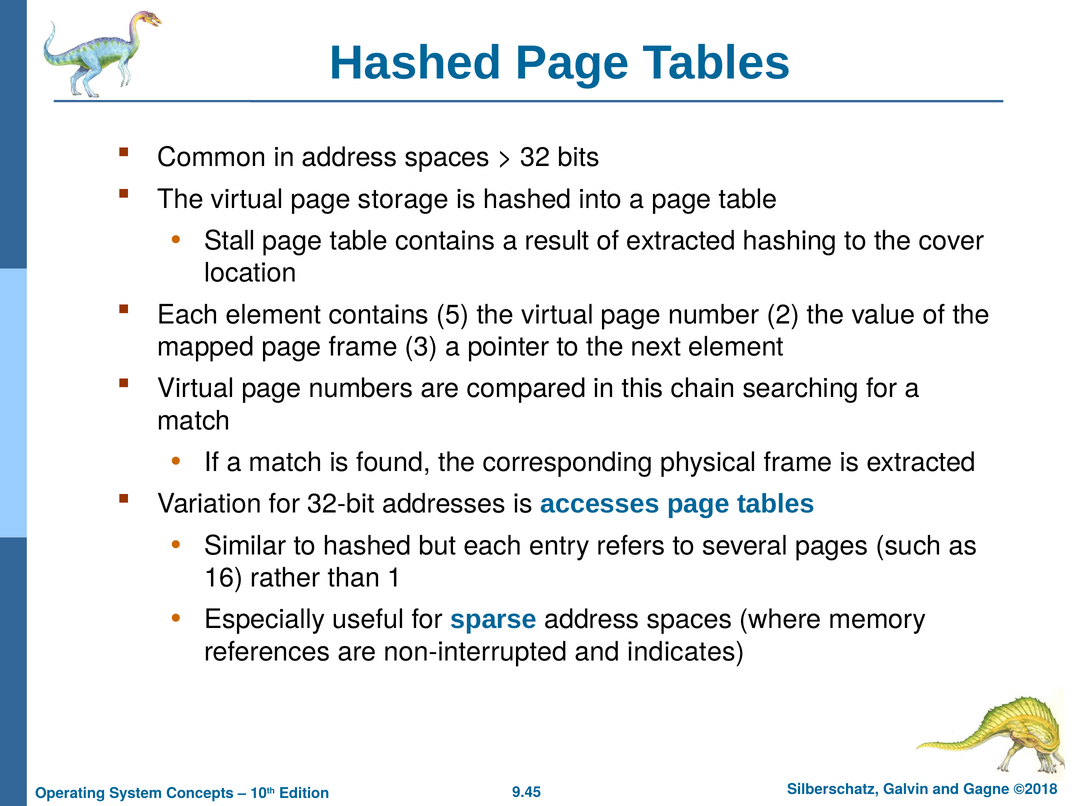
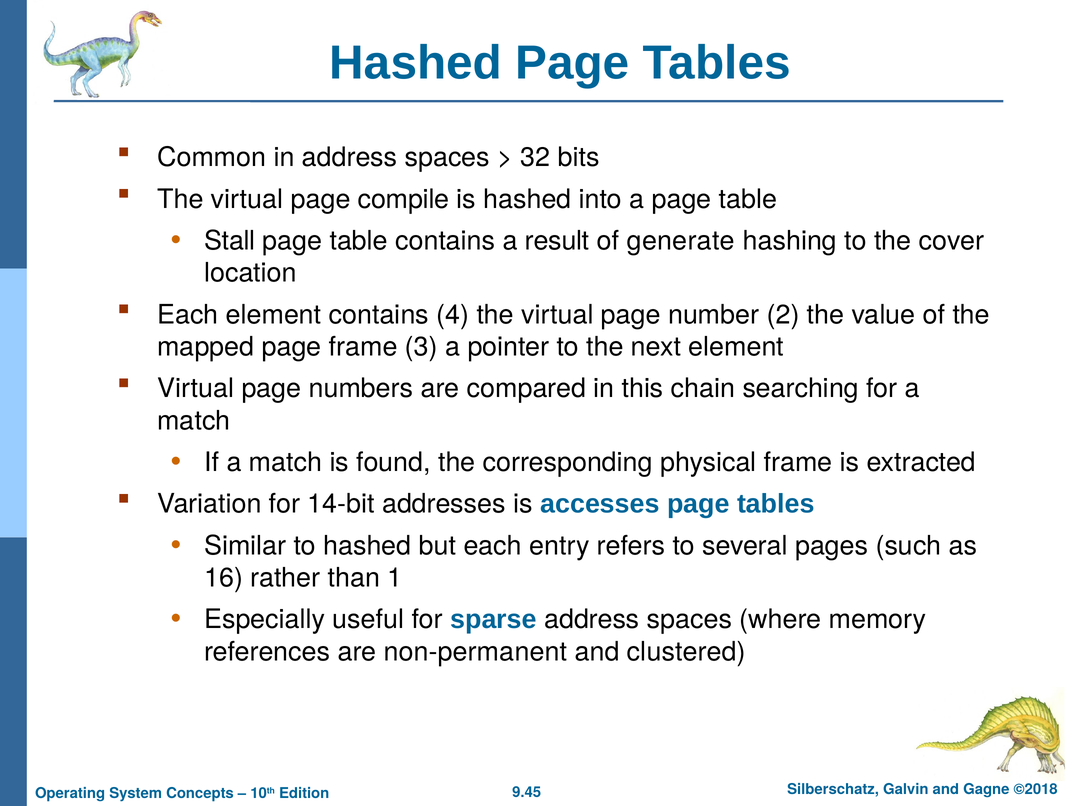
storage: storage -> compile (404, 199)
of extracted: extracted -> generate (681, 241)
5: 5 -> 4 (453, 315)
32-bit: 32-bit -> 14-bit (341, 504)
non-interrupted: non-interrupted -> non-permanent (475, 652)
indicates: indicates -> clustered (686, 652)
